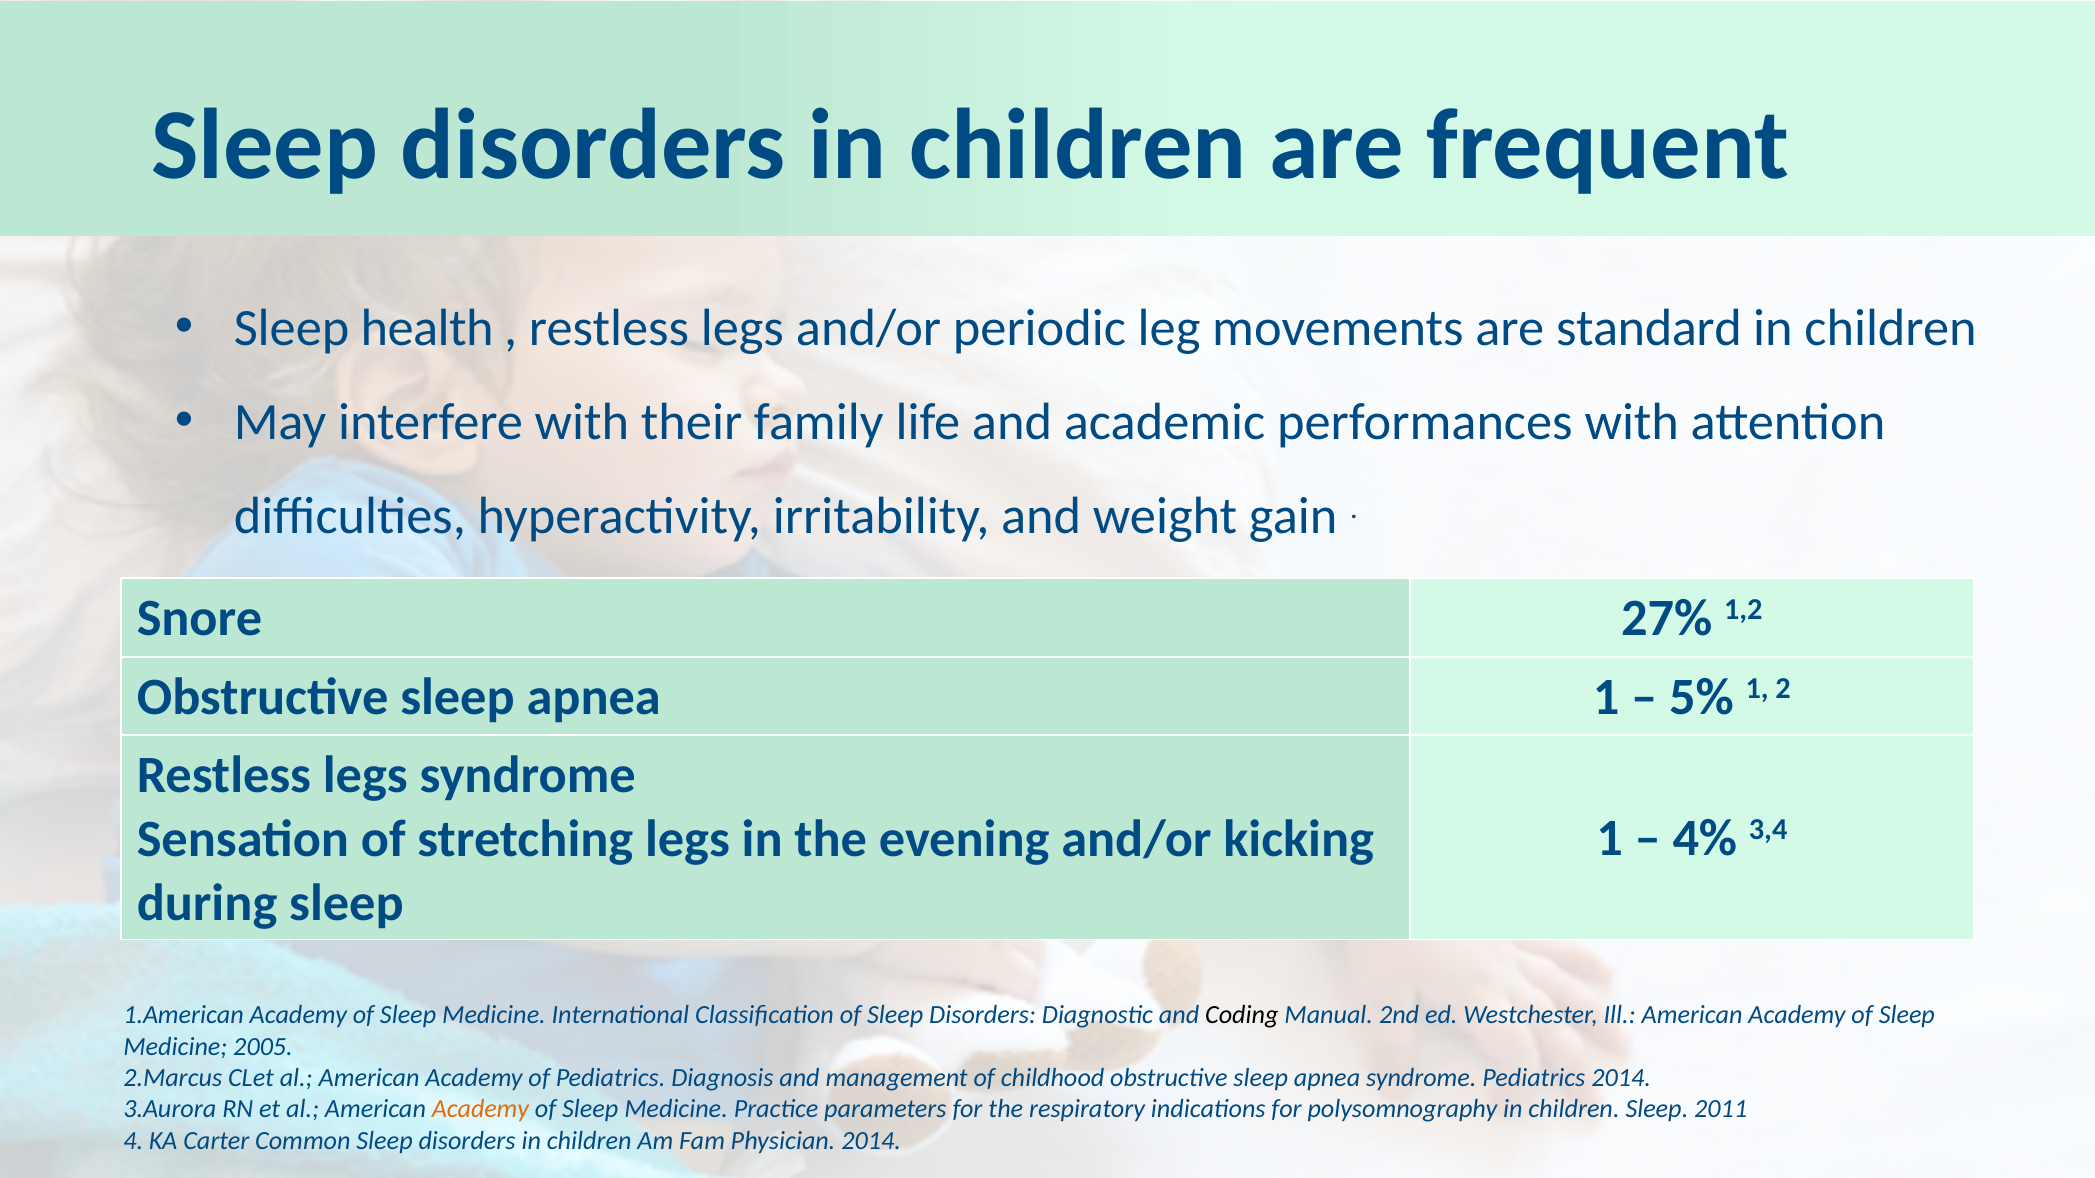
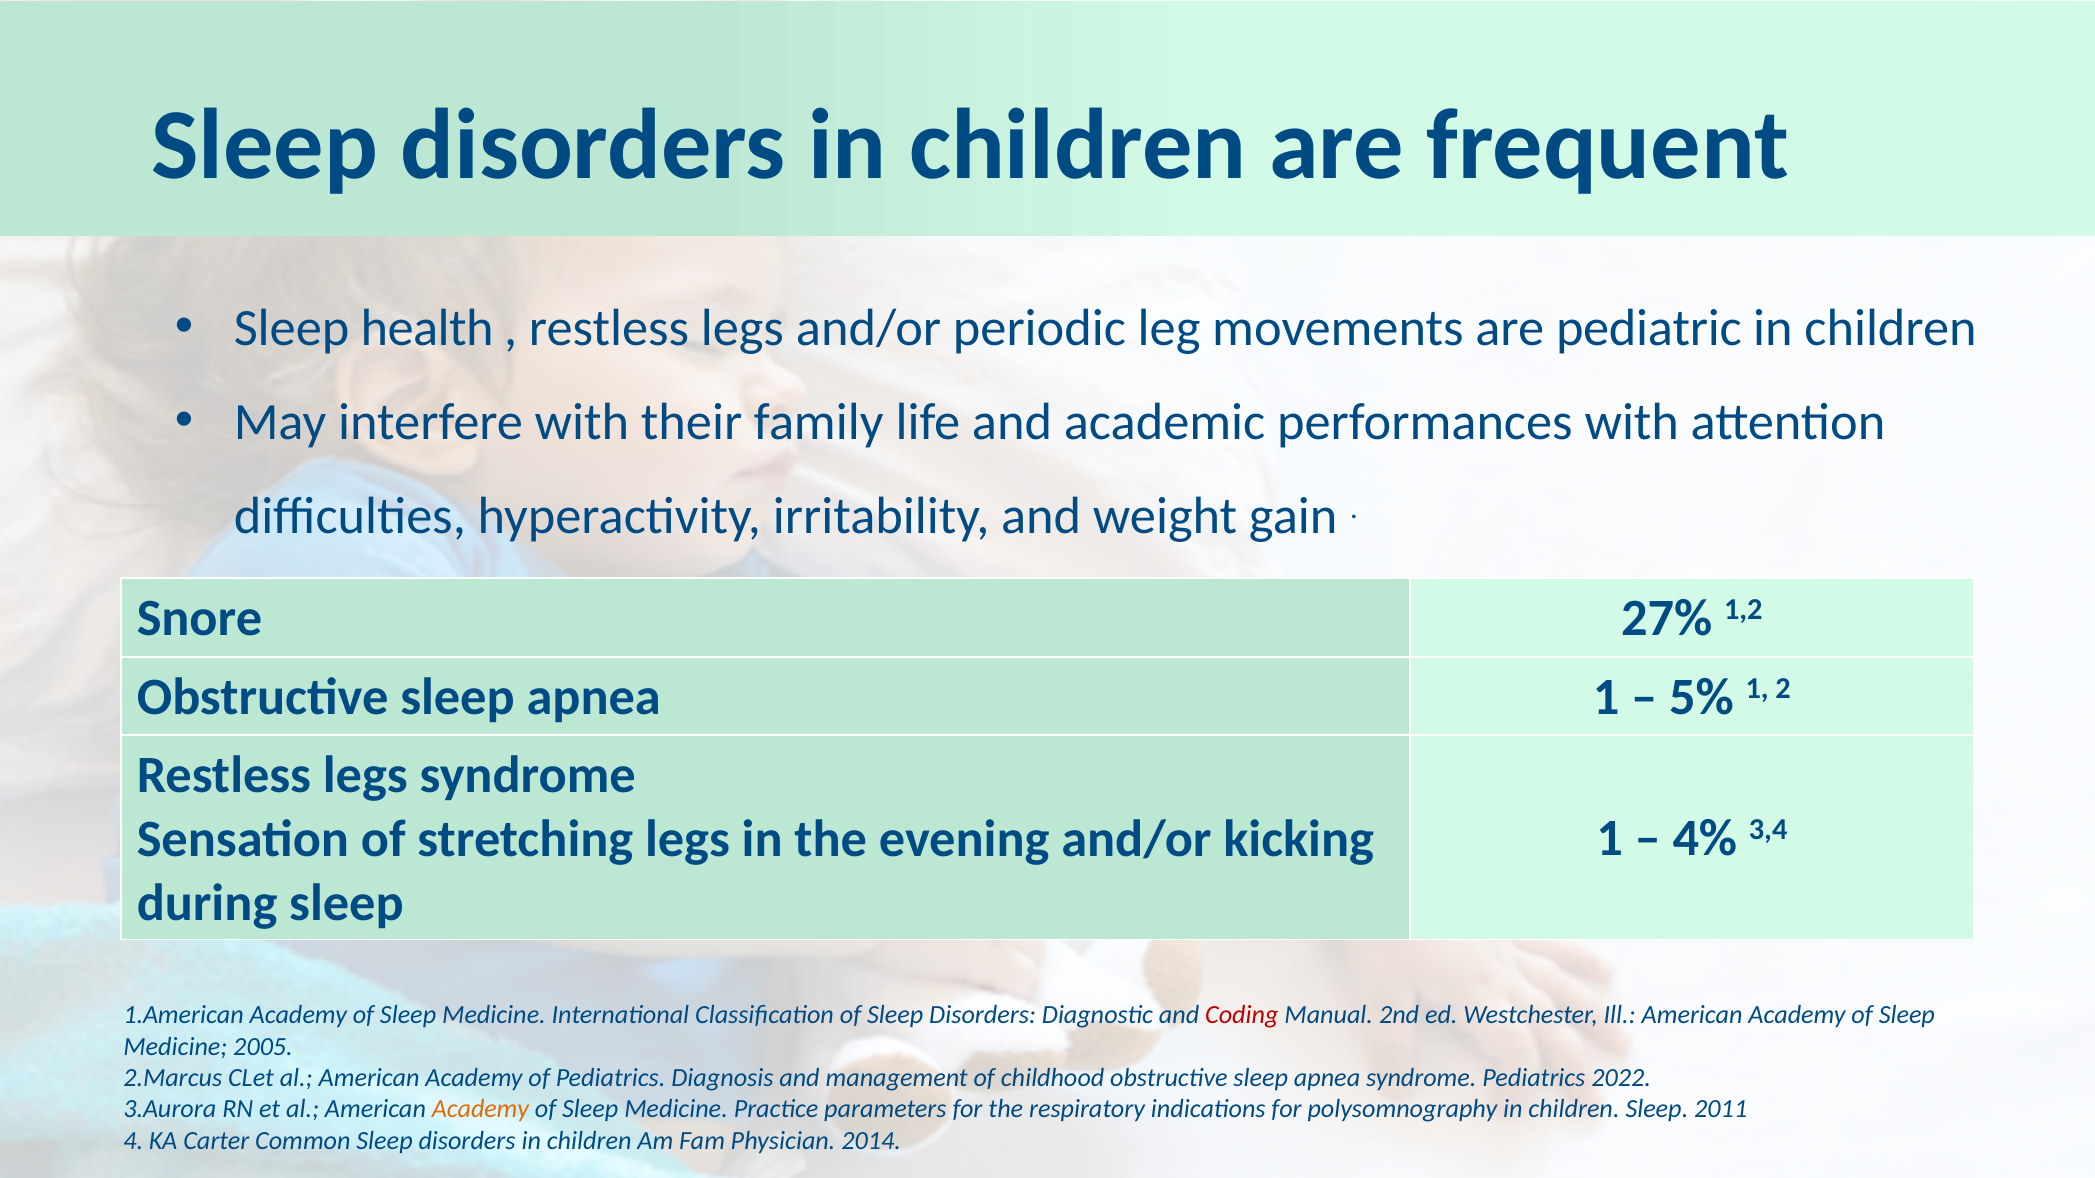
standard: standard -> pediatric (1649, 328)
Coding colour: black -> red (1242, 1015)
Pediatrics 2014: 2014 -> 2022 (1621, 1078)
